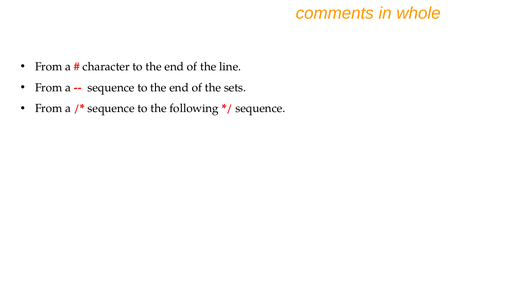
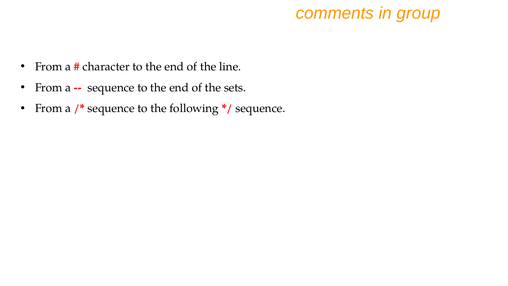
whole: whole -> group (418, 13)
